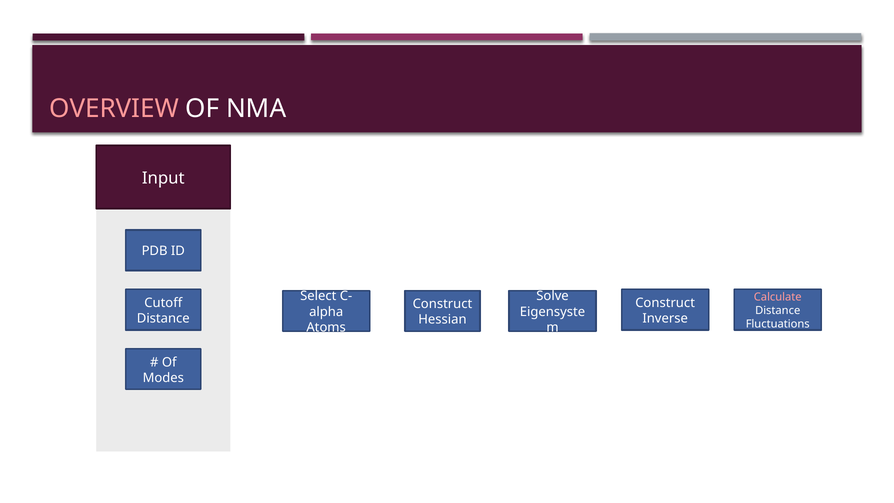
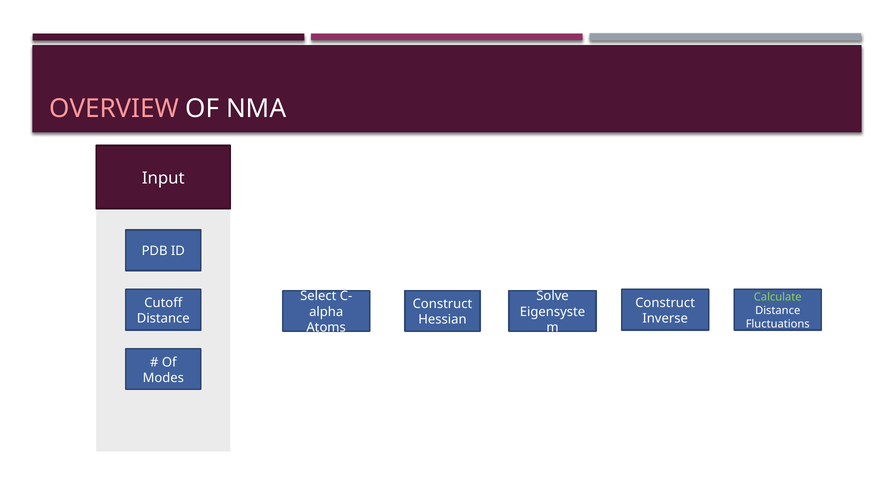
Calculate colour: pink -> light green (778, 297)
